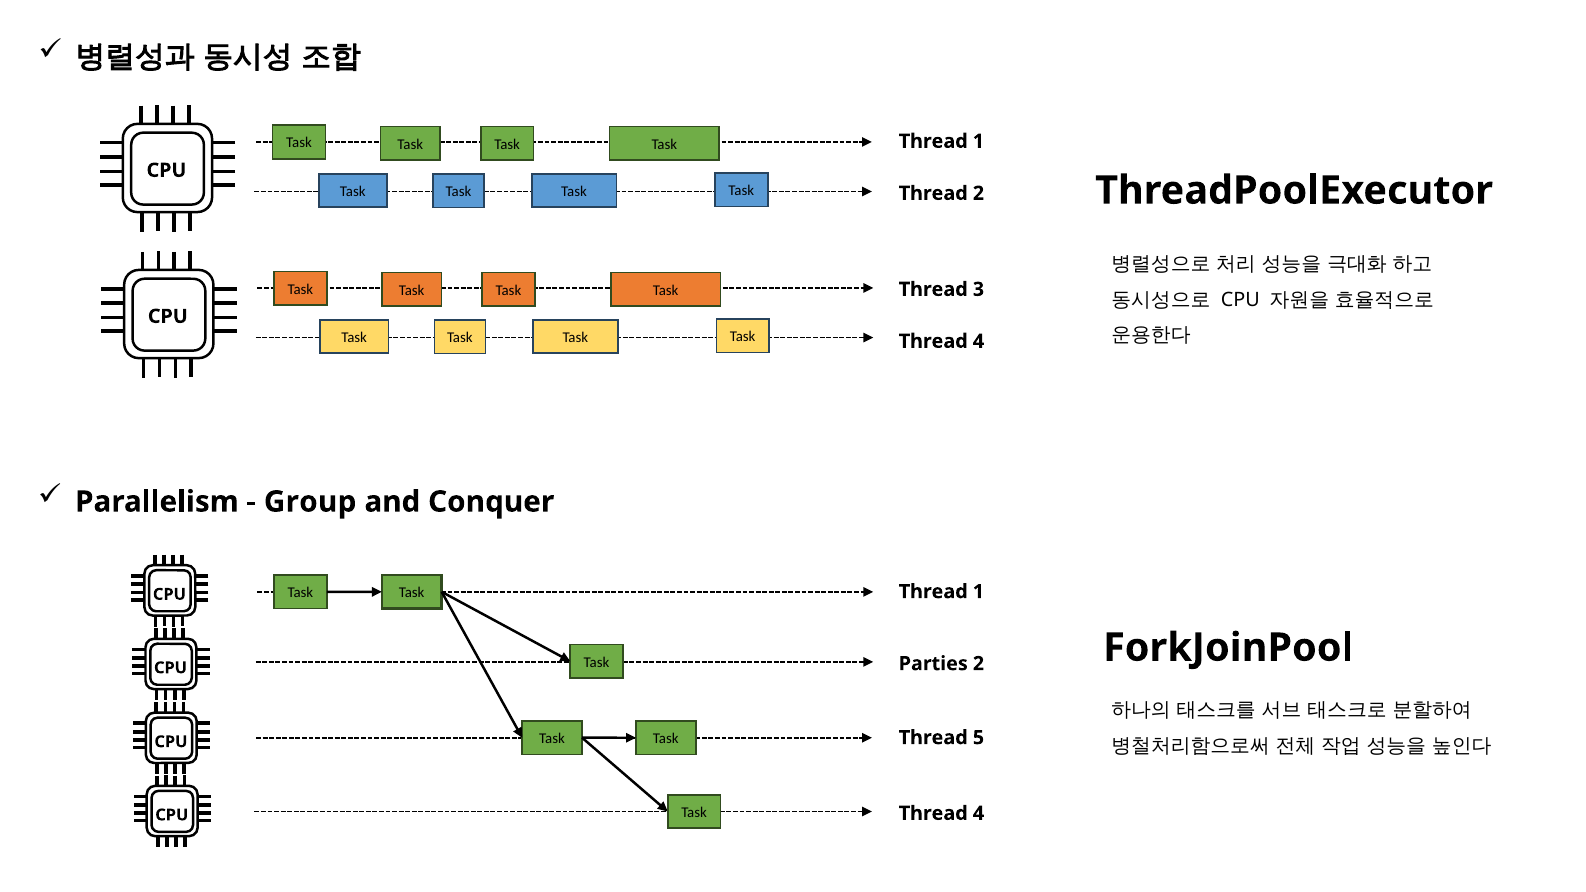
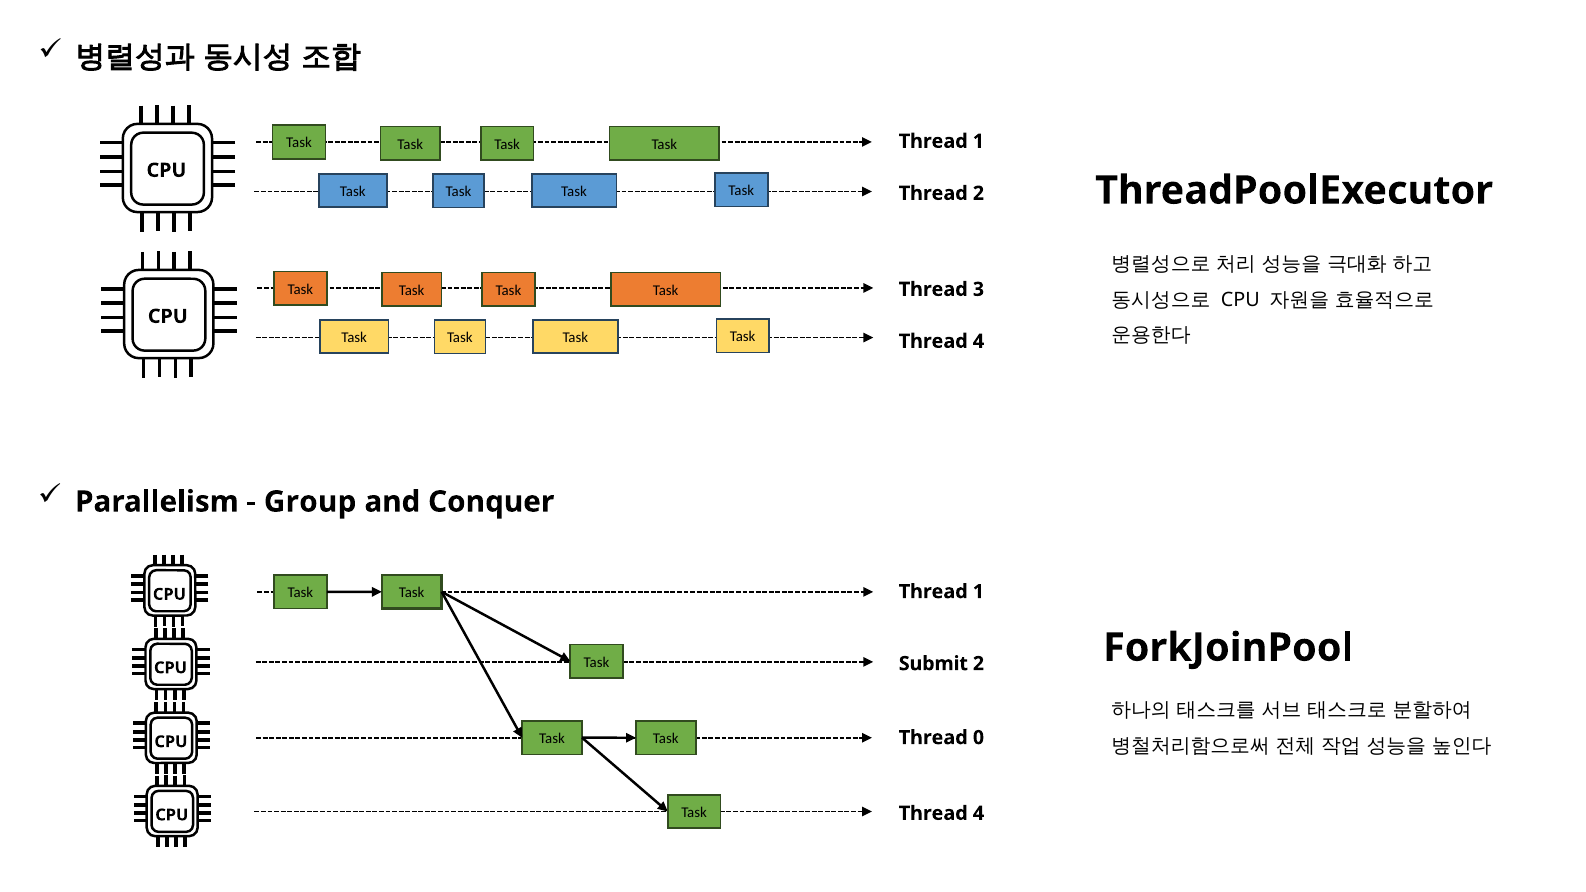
Parties: Parties -> Submit (933, 664)
5: 5 -> 0 (978, 738)
